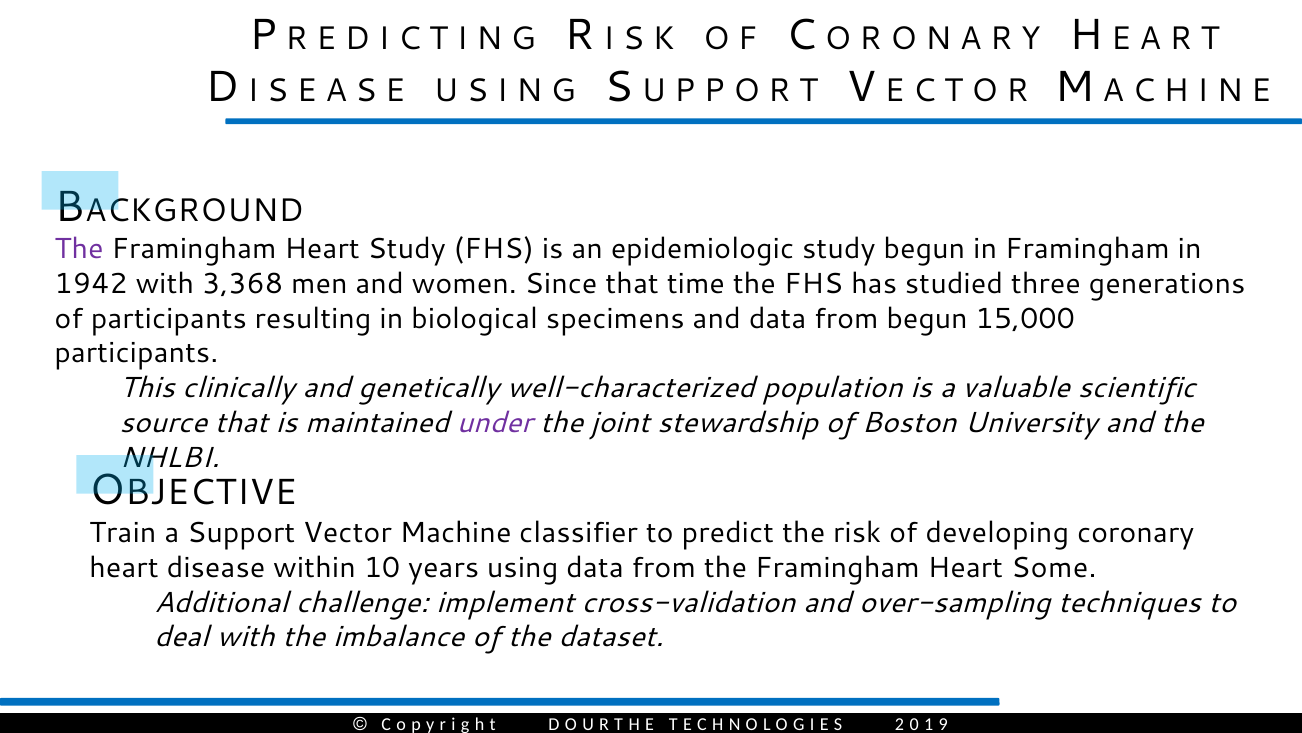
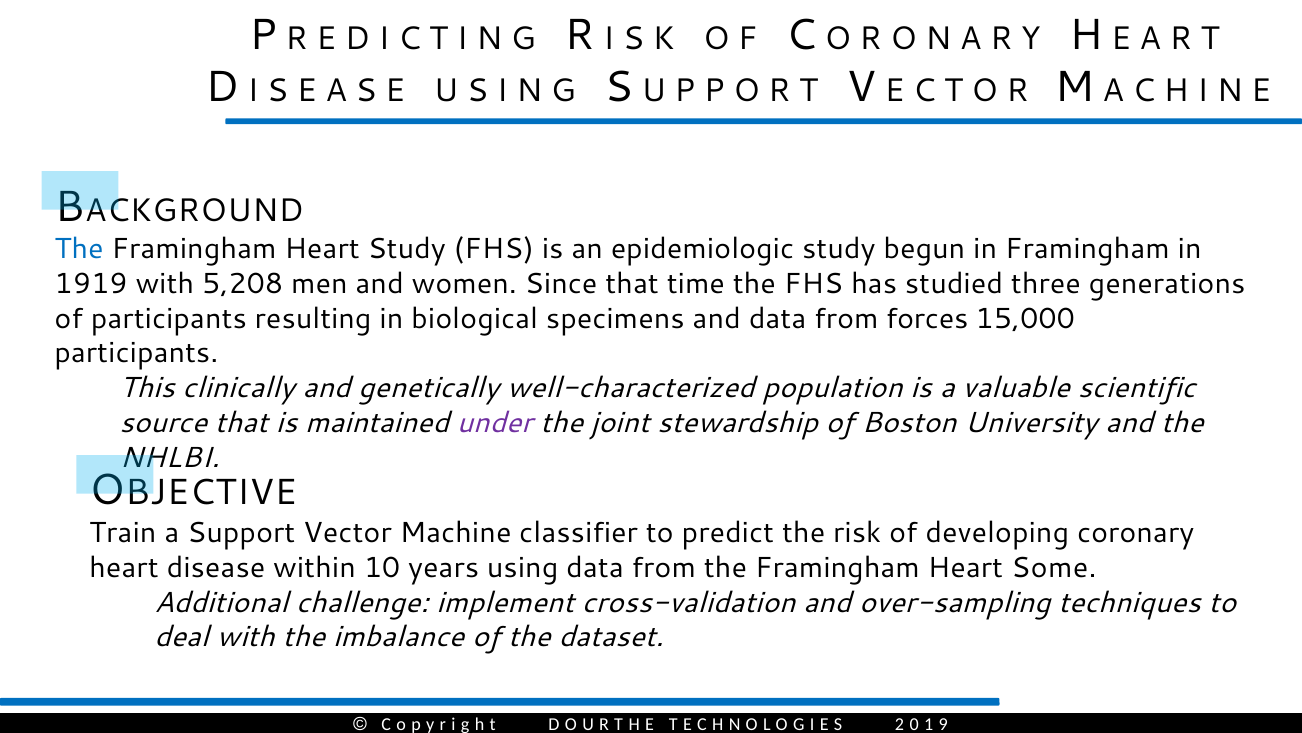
The colour: purple -> blue (79, 249)
1942: 1942 -> 1919 (91, 284)
3,368: 3,368 -> 5,208 (243, 284)
from begun: begun -> forces (927, 318)
